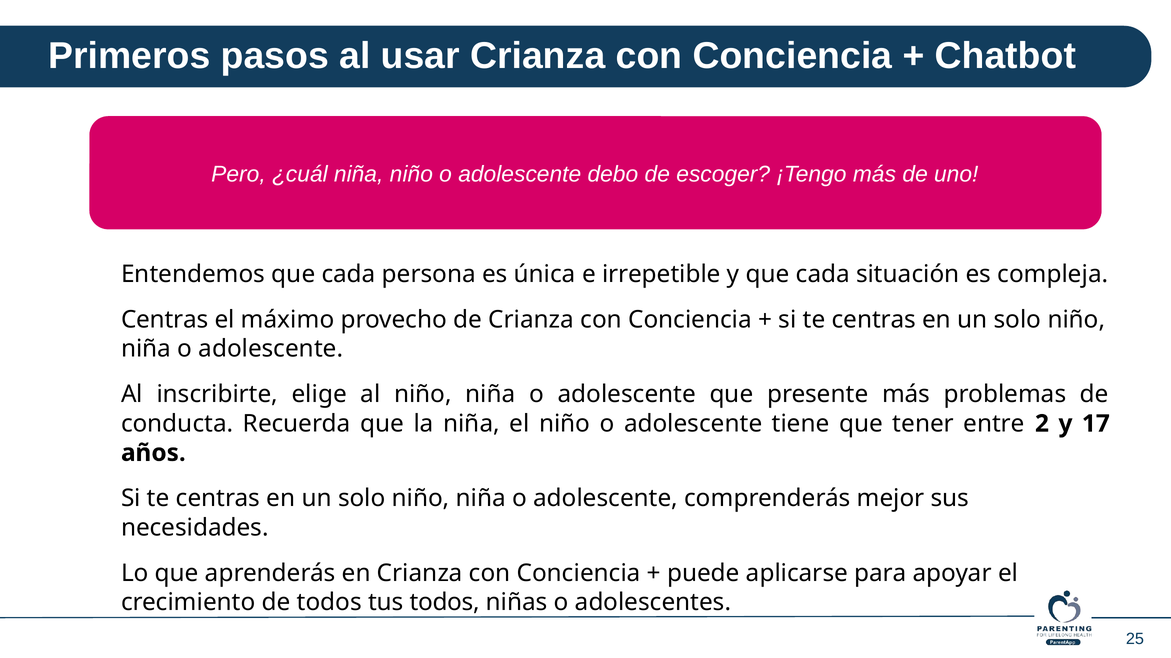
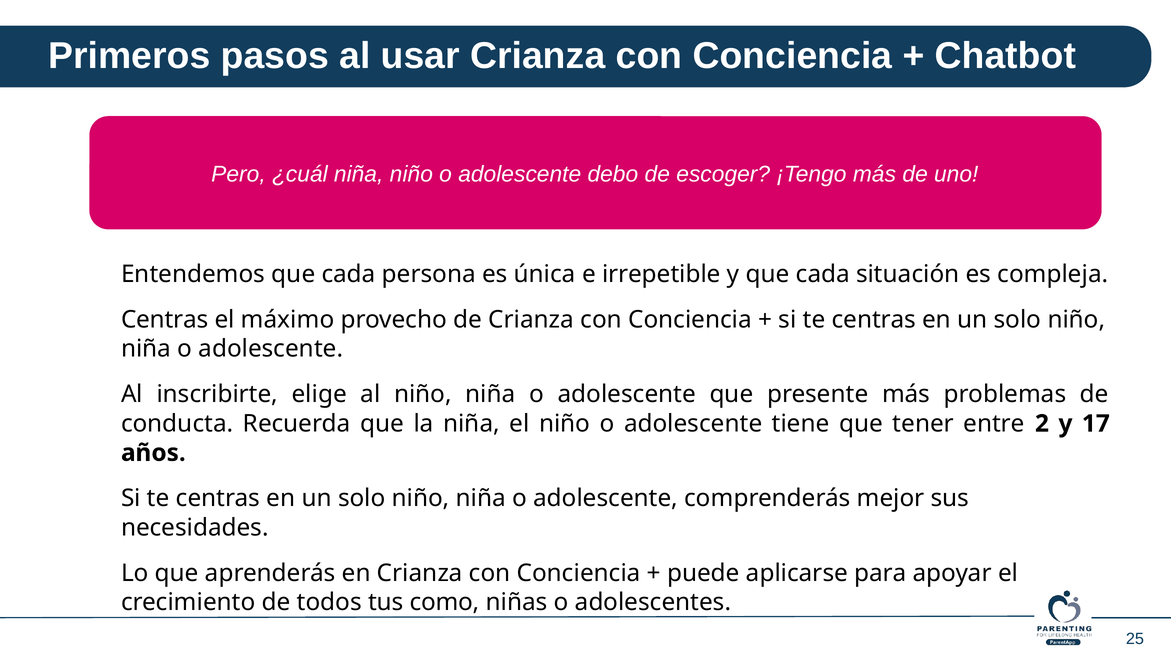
tus todos: todos -> como (445, 603)
